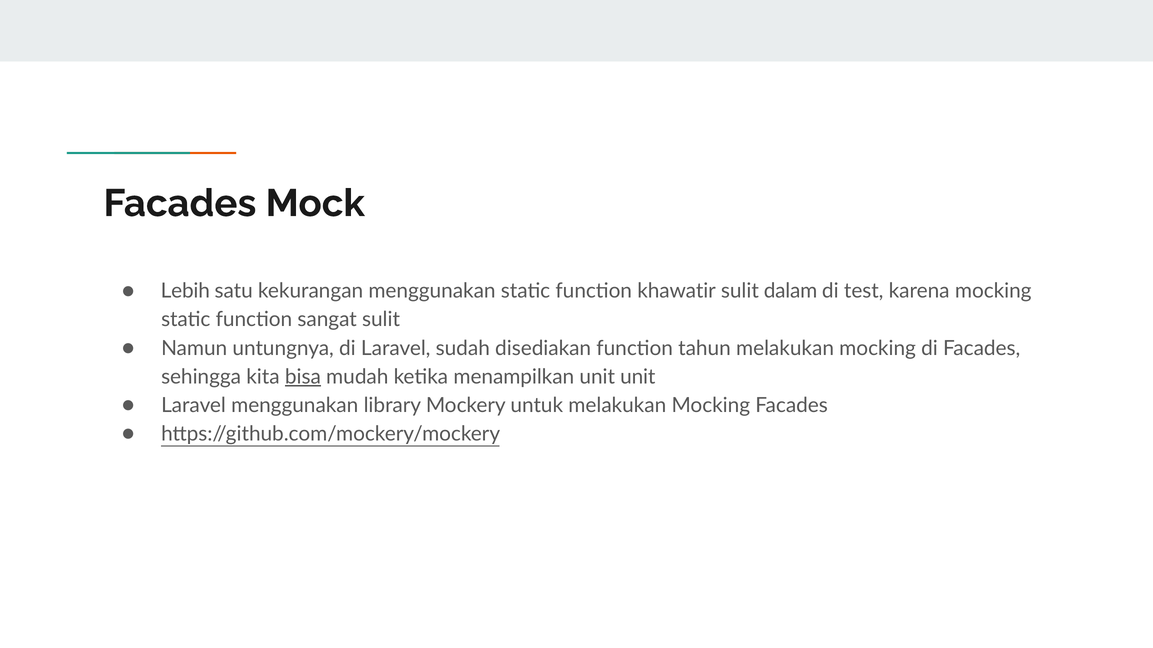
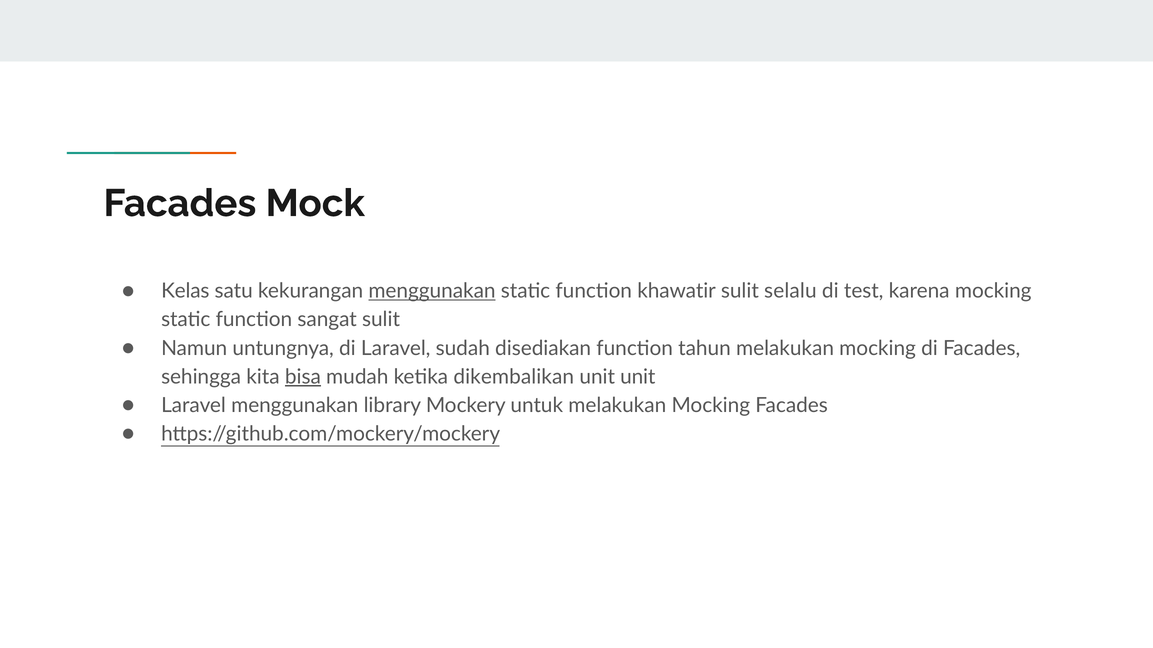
Lebih: Lebih -> Kelas (185, 291)
menggunakan underline: none -> present (432, 291)
dalam: dalam -> selalu (790, 291)
menampilkan: menampilkan -> dikembalikan (514, 377)
